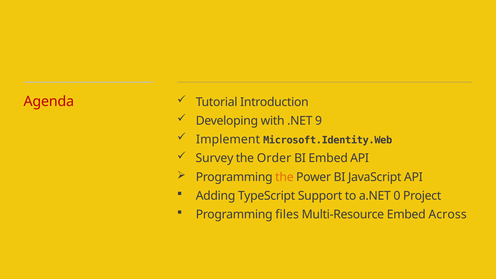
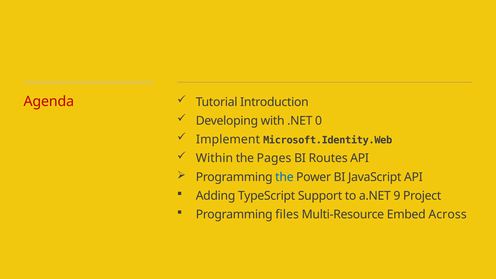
9: 9 -> 0 (319, 121)
Survey: Survey -> Within (214, 158)
Order: Order -> Pages (274, 158)
BI Embed: Embed -> Routes (328, 158)
the colour: orange -> blue (284, 177)
0: 0 -> 9 (397, 196)
